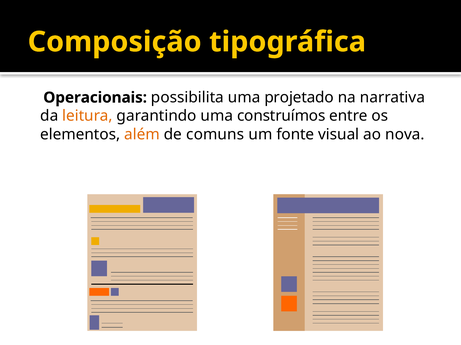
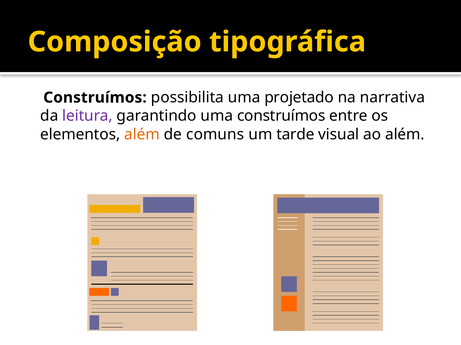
Operacionais: Operacionais -> Construímos (95, 98)
leitura colour: orange -> purple (87, 116)
fonte: fonte -> tarde (295, 135)
ao nova: nova -> além (405, 135)
